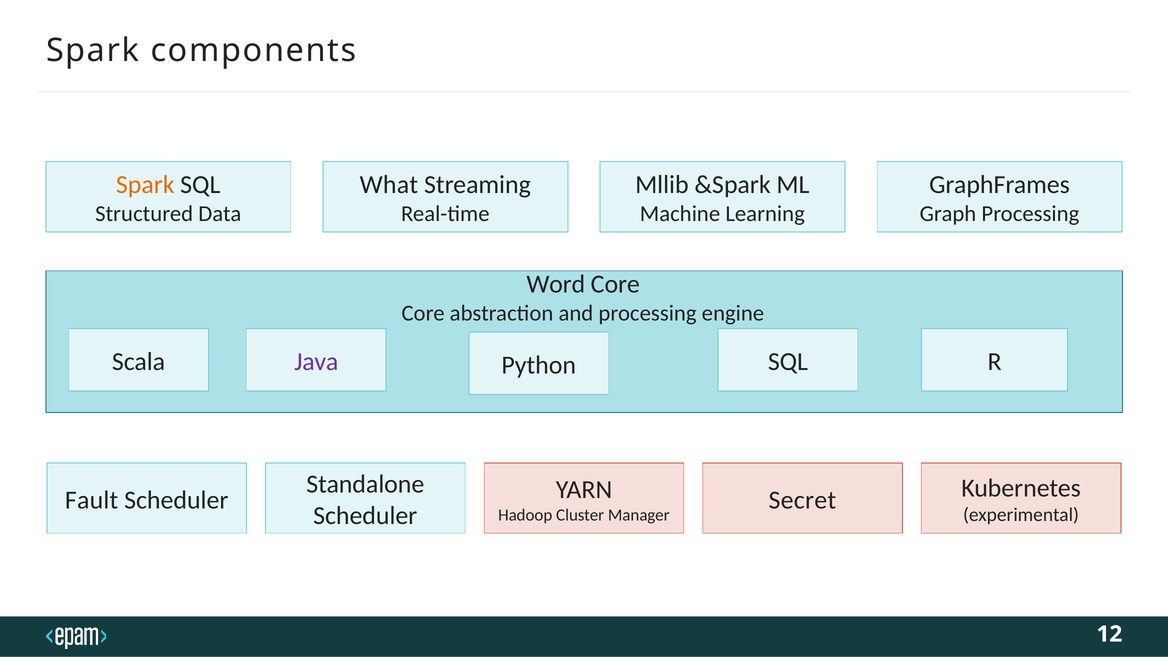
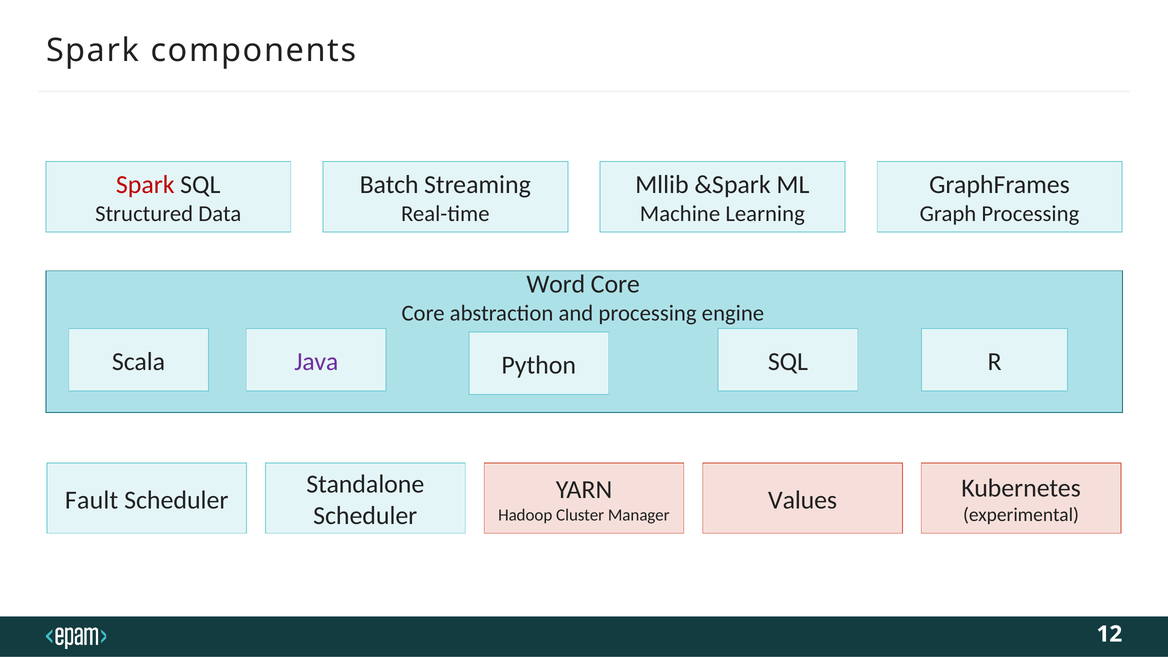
Spark colour: orange -> red (145, 185)
What: What -> Batch (389, 185)
Secret: Secret -> Values (803, 500)
